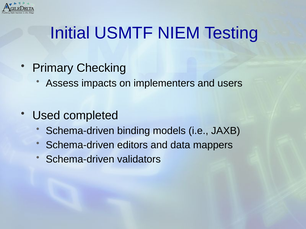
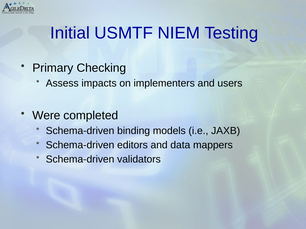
Used: Used -> Were (46, 116)
